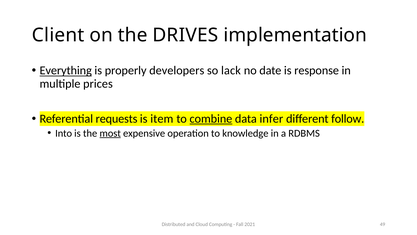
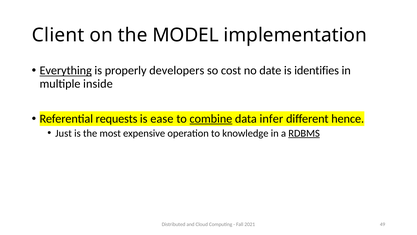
DRIVES: DRIVES -> MODEL (186, 35)
lack: lack -> cost (231, 71)
response: response -> identifies (317, 71)
prices: prices -> inside (98, 84)
item: item -> ease (162, 119)
follow: follow -> hence (348, 119)
Into: Into -> Just (64, 133)
most underline: present -> none (110, 133)
RDBMS underline: none -> present (304, 133)
